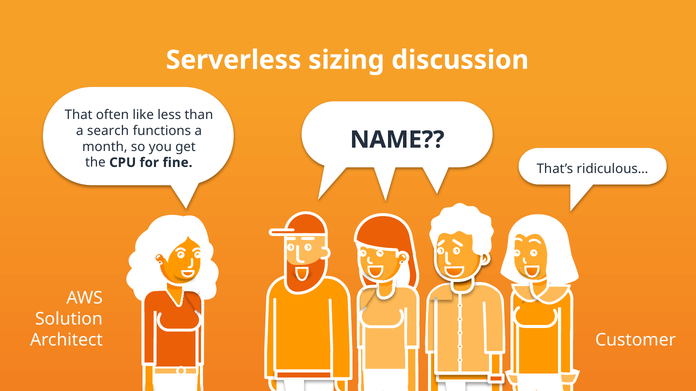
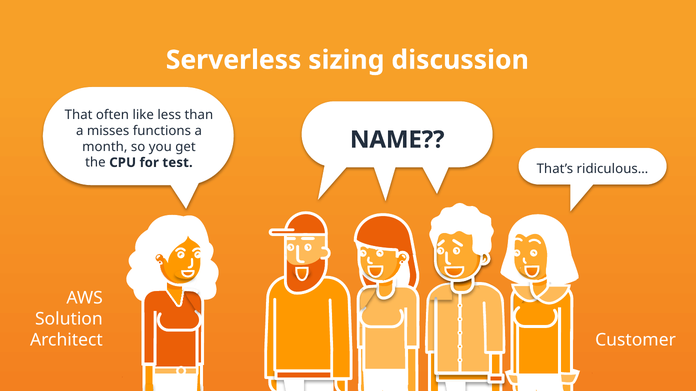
search: search -> misses (108, 131)
fine: fine -> test (178, 163)
